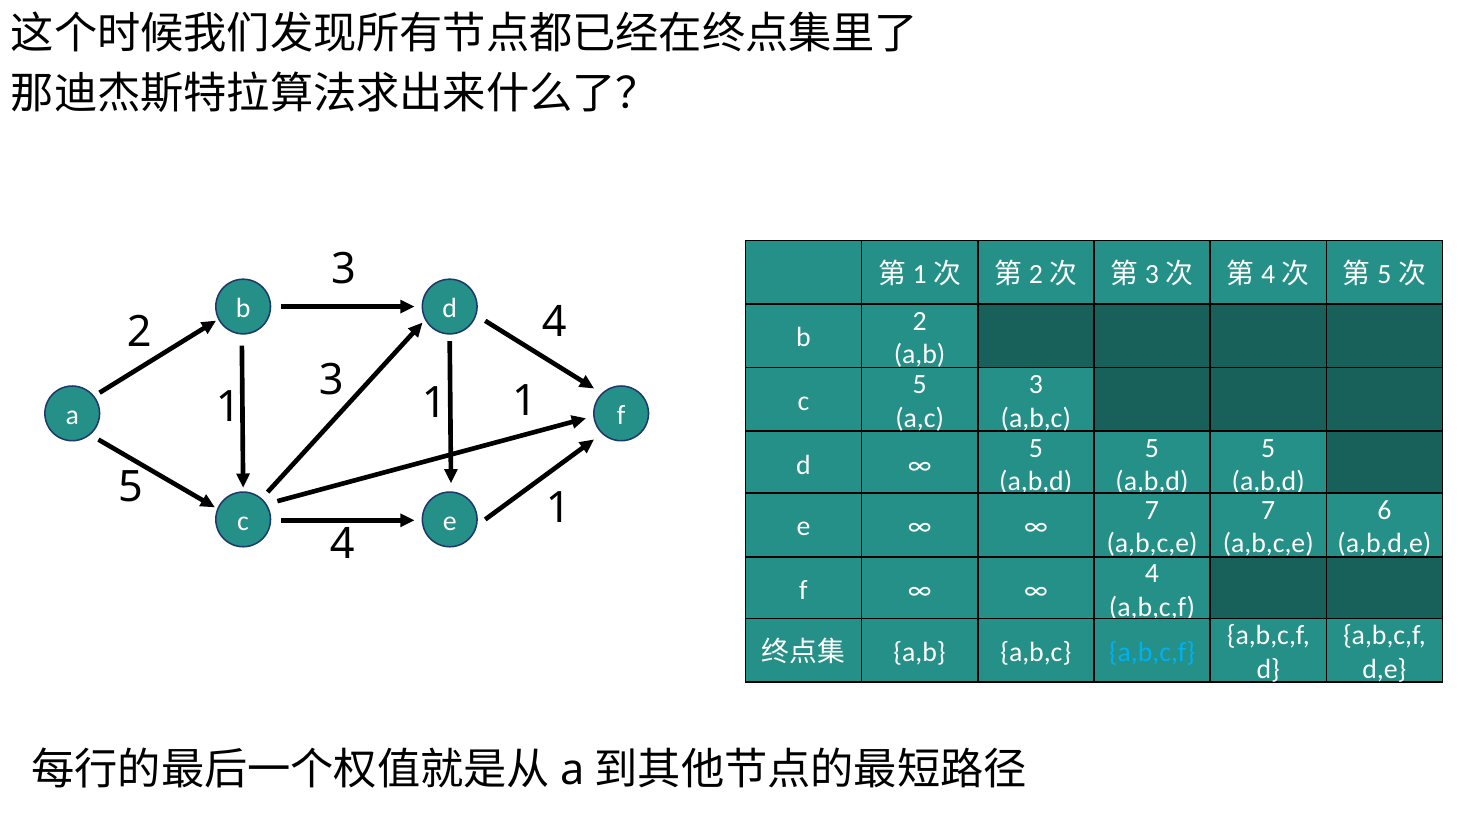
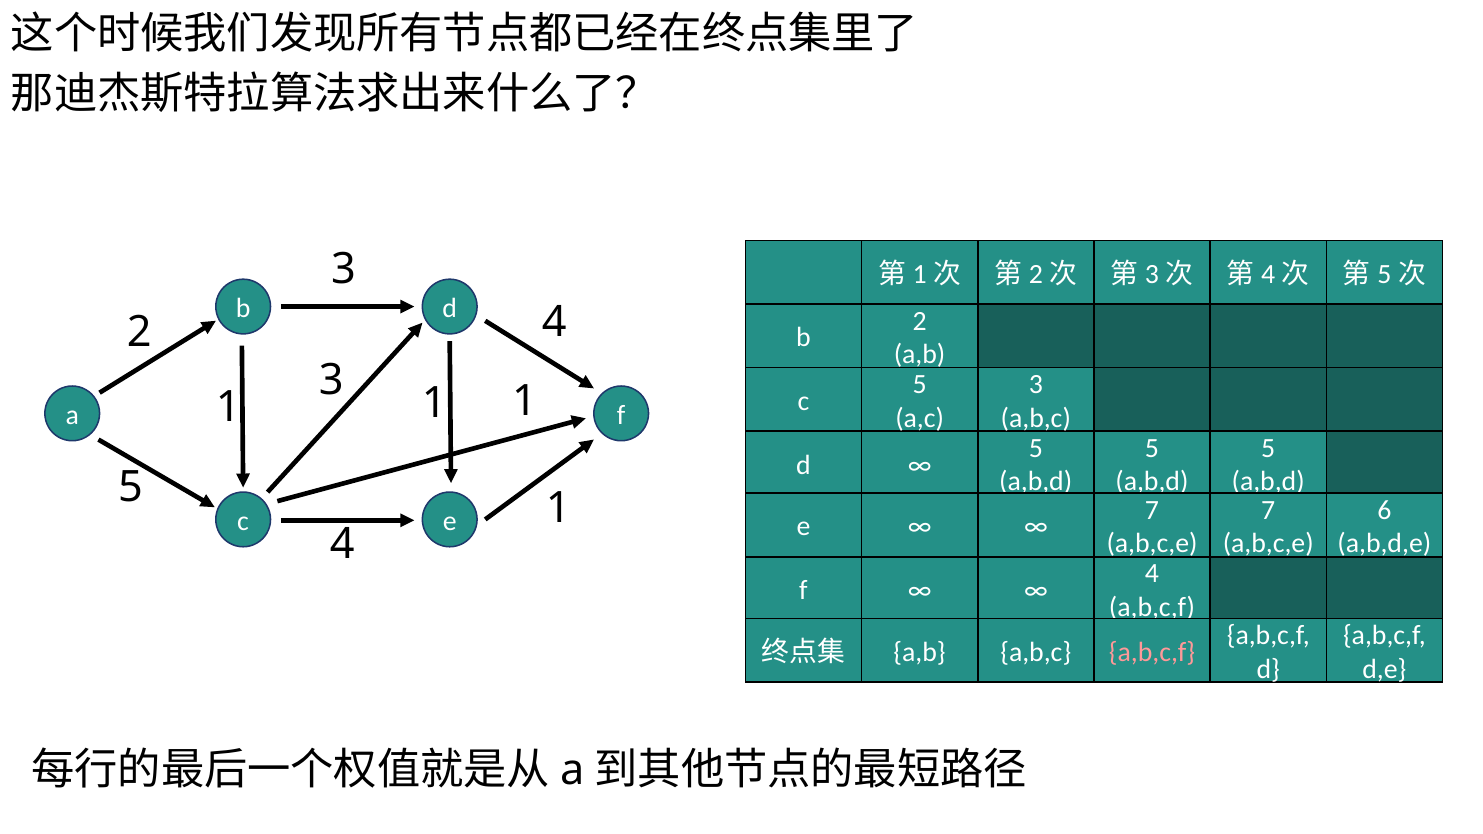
a,b,c,f colour: light blue -> pink (1152, 652)
